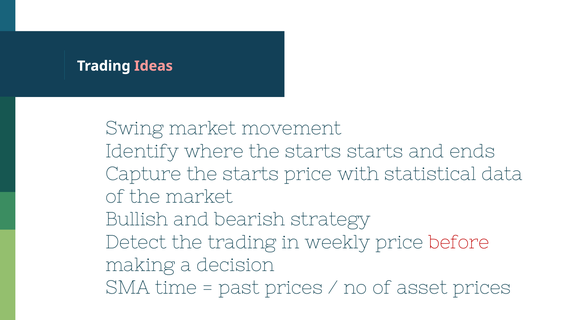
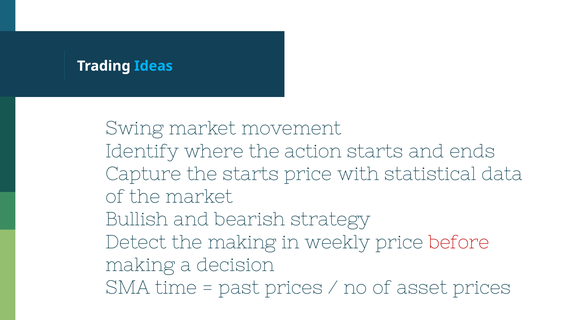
Ideas colour: pink -> light blue (153, 66)
where the starts: starts -> action (313, 151)
the trading: trading -> making (242, 242)
